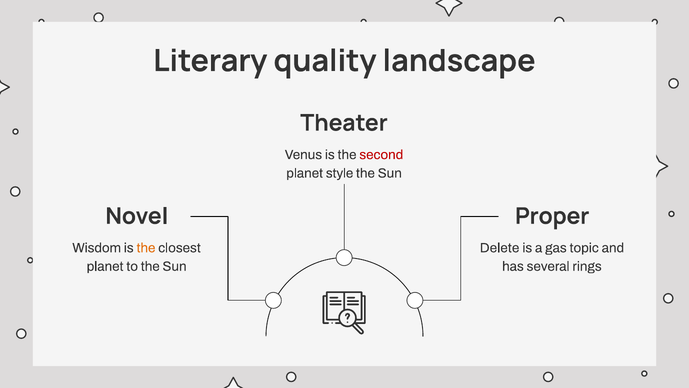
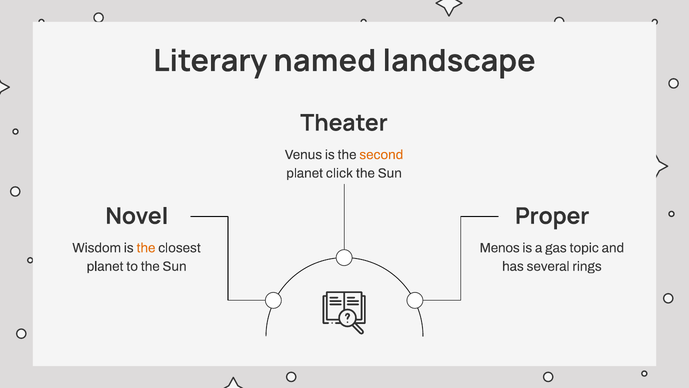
quality: quality -> named (325, 61)
second colour: red -> orange (381, 155)
style: style -> click (339, 173)
Delete: Delete -> Menos (500, 248)
